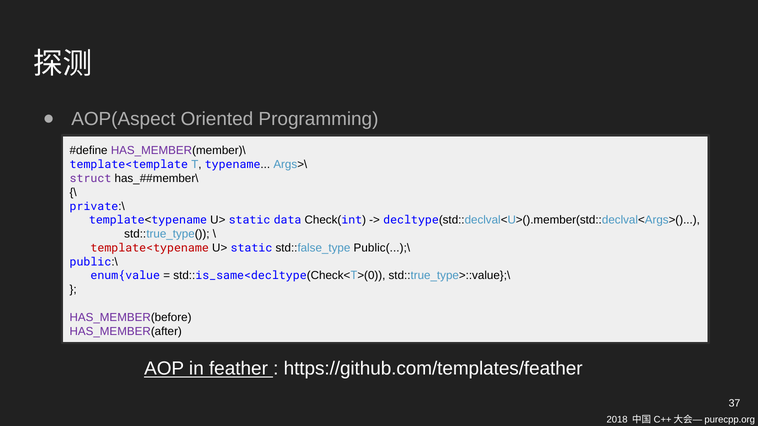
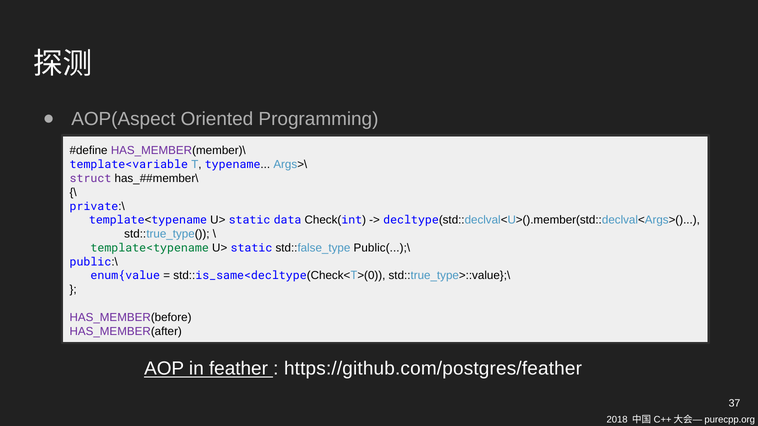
template<template: template<template -> template<variable (129, 165)
template<typename colour: red -> green (150, 248)
https://github.com/templates/feather: https://github.com/templates/feather -> https://github.com/postgres/feather (433, 369)
